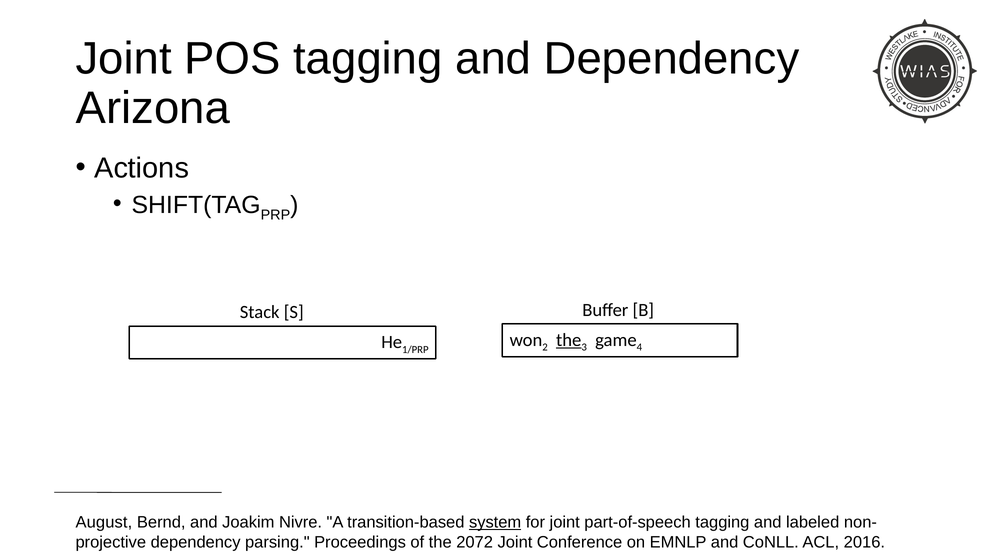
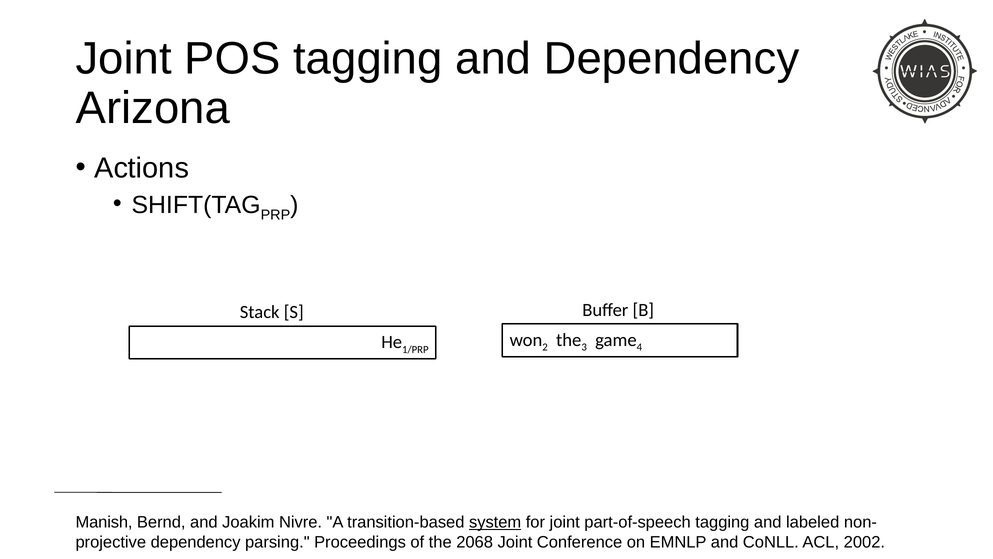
the underline: present -> none (569, 340)
August: August -> Manish (104, 522)
2072: 2072 -> 2068 (475, 542)
2016: 2016 -> 2002 (864, 542)
